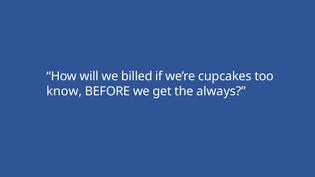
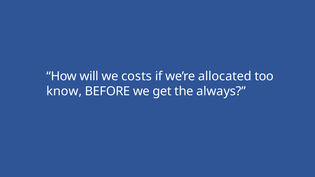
billed: billed -> costs (137, 76)
cupcakes: cupcakes -> allocated (225, 76)
